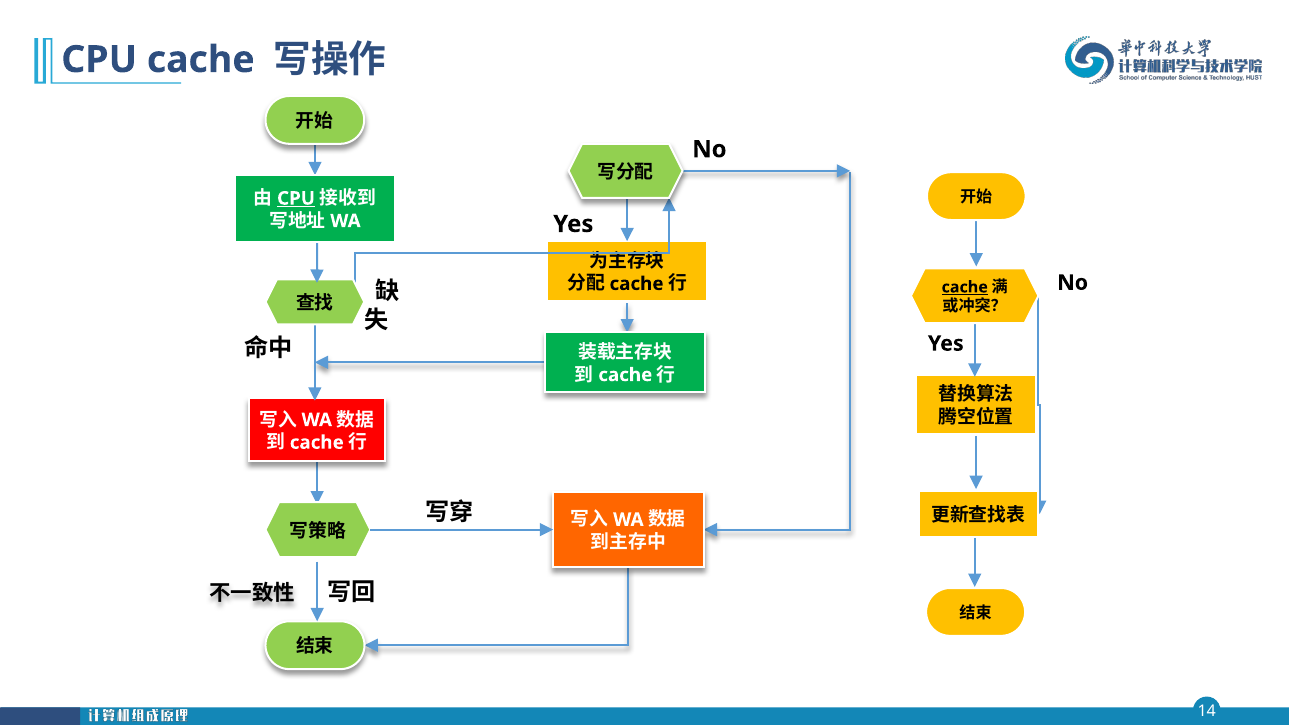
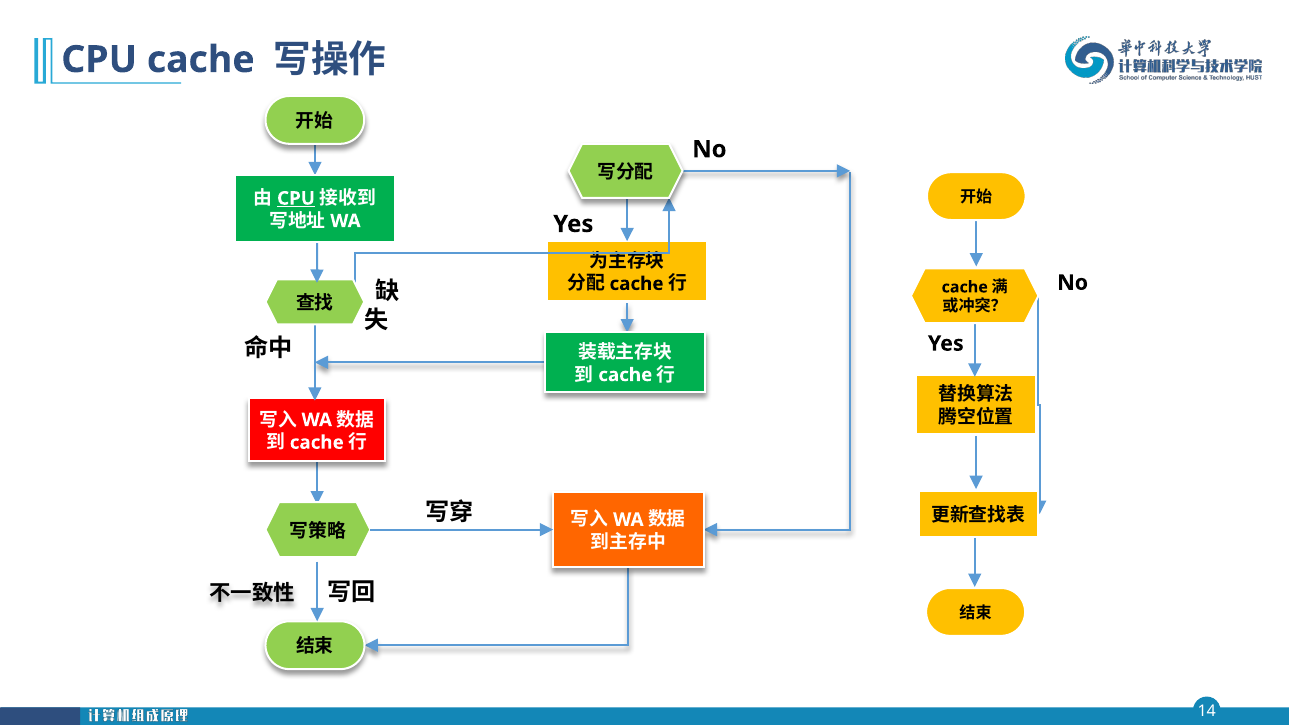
cache underline: present -> none (965, 287)
